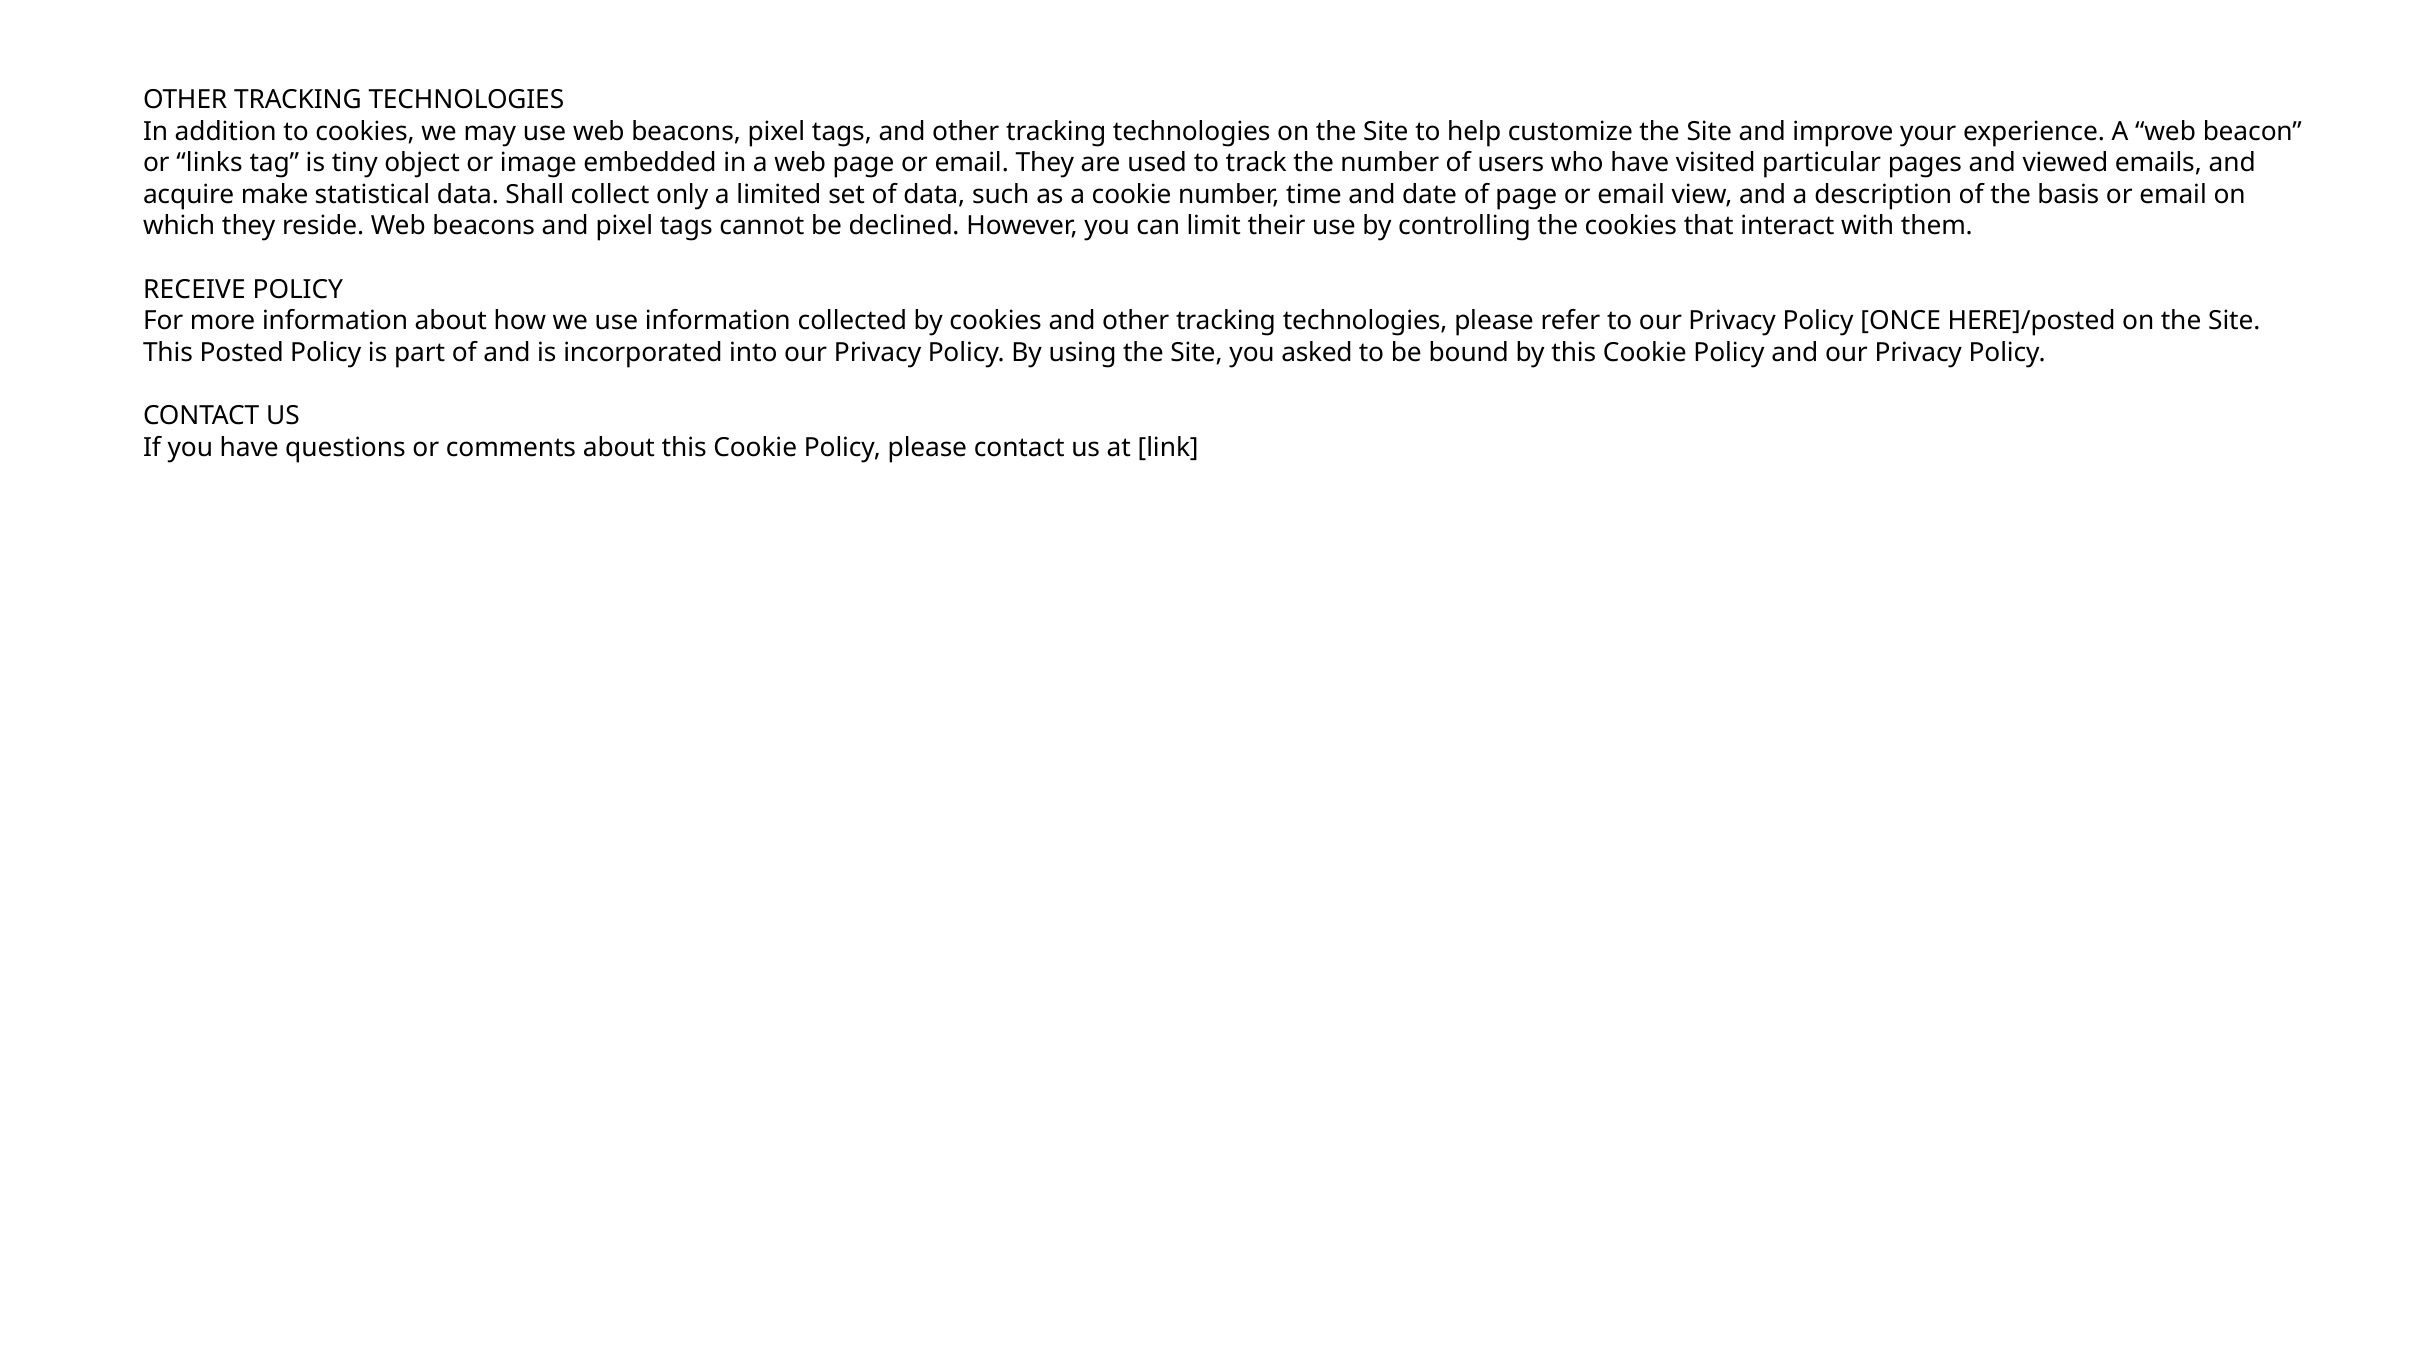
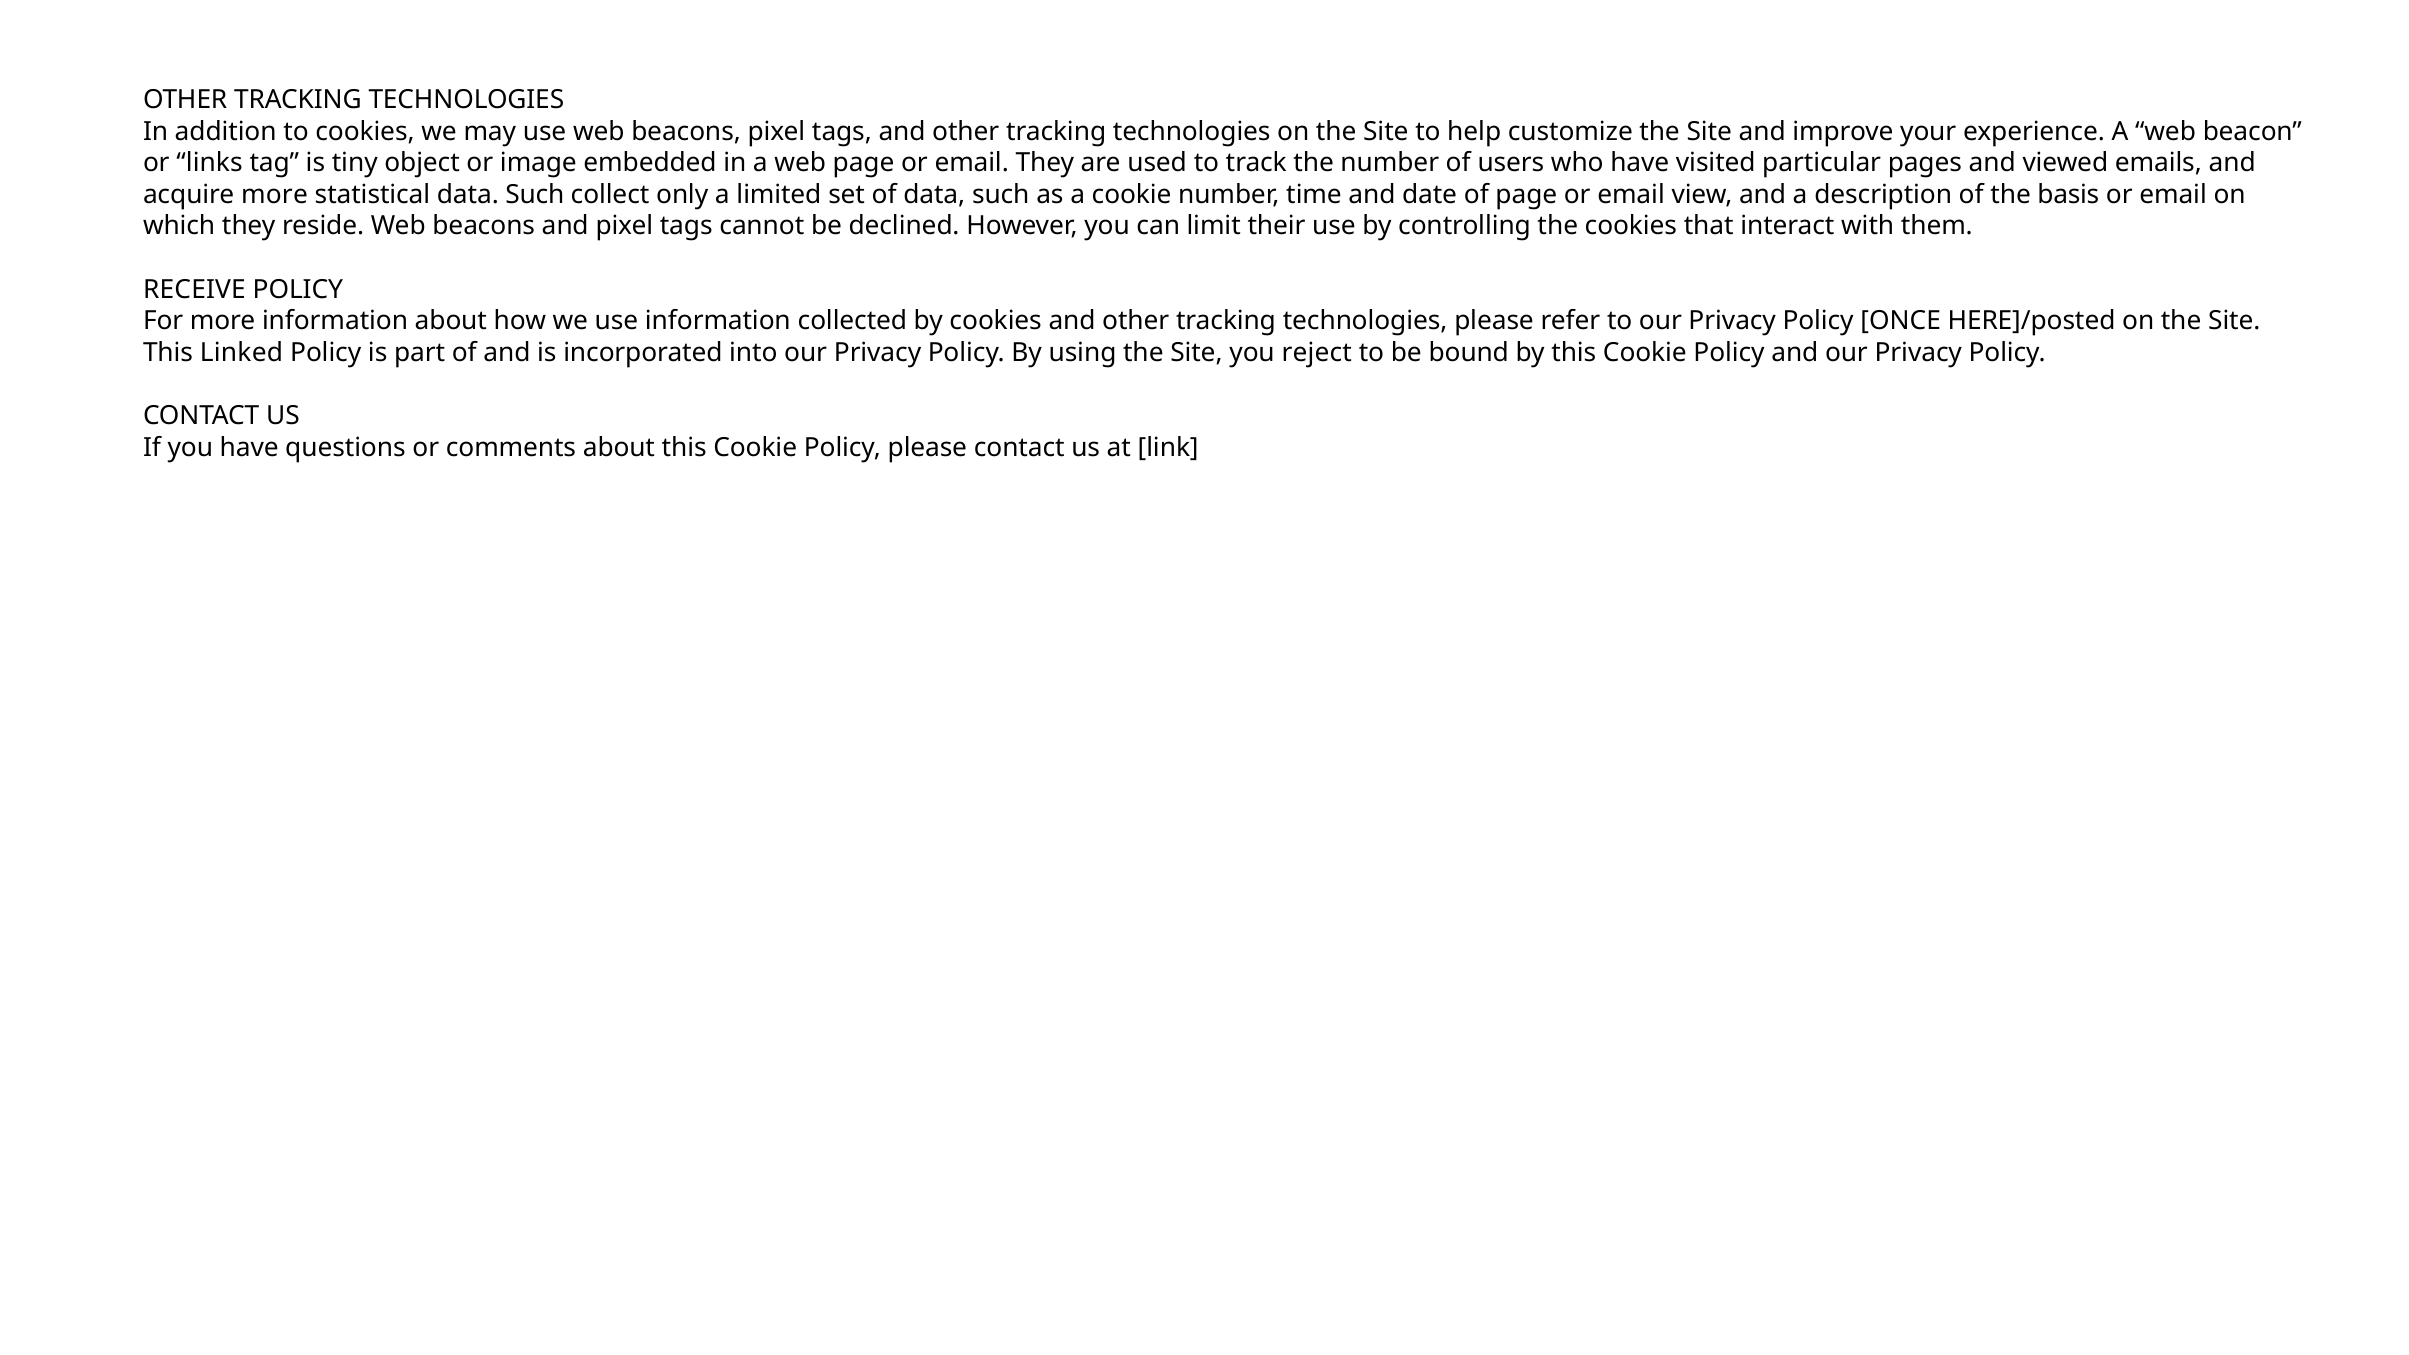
acquire make: make -> more (274, 195)
statistical data Shall: Shall -> Such (535, 195)
Posted: Posted -> Linked (241, 353)
asked: asked -> reject (1317, 353)
